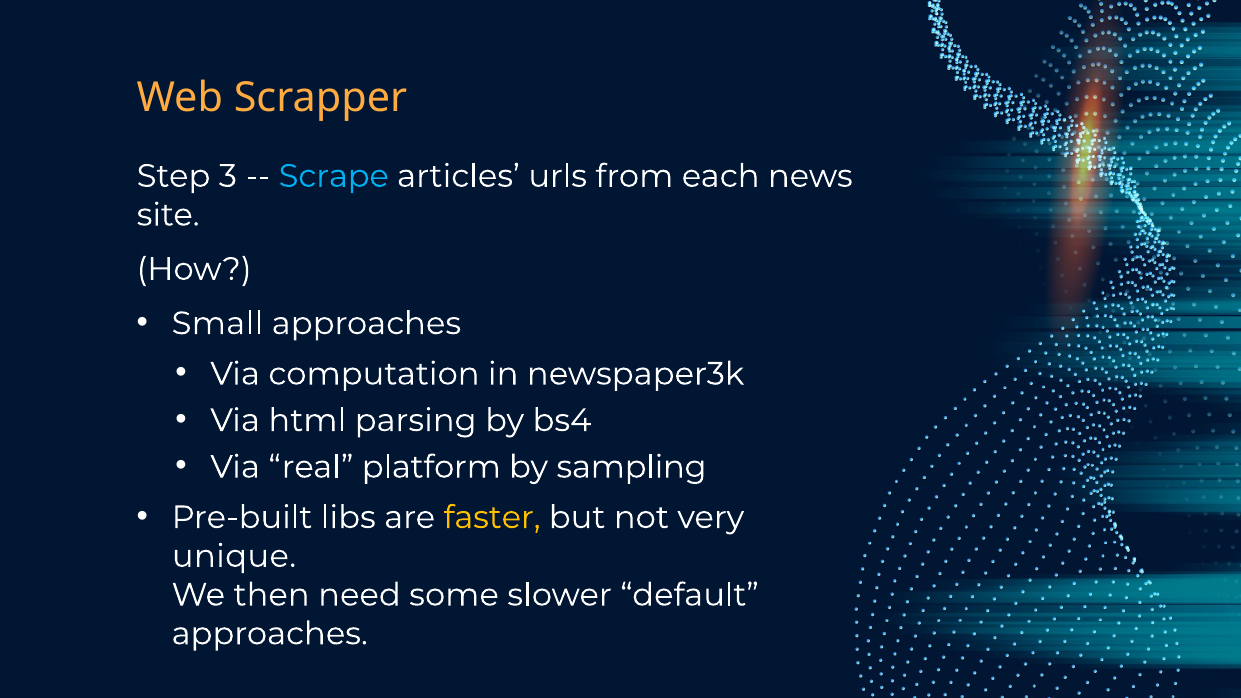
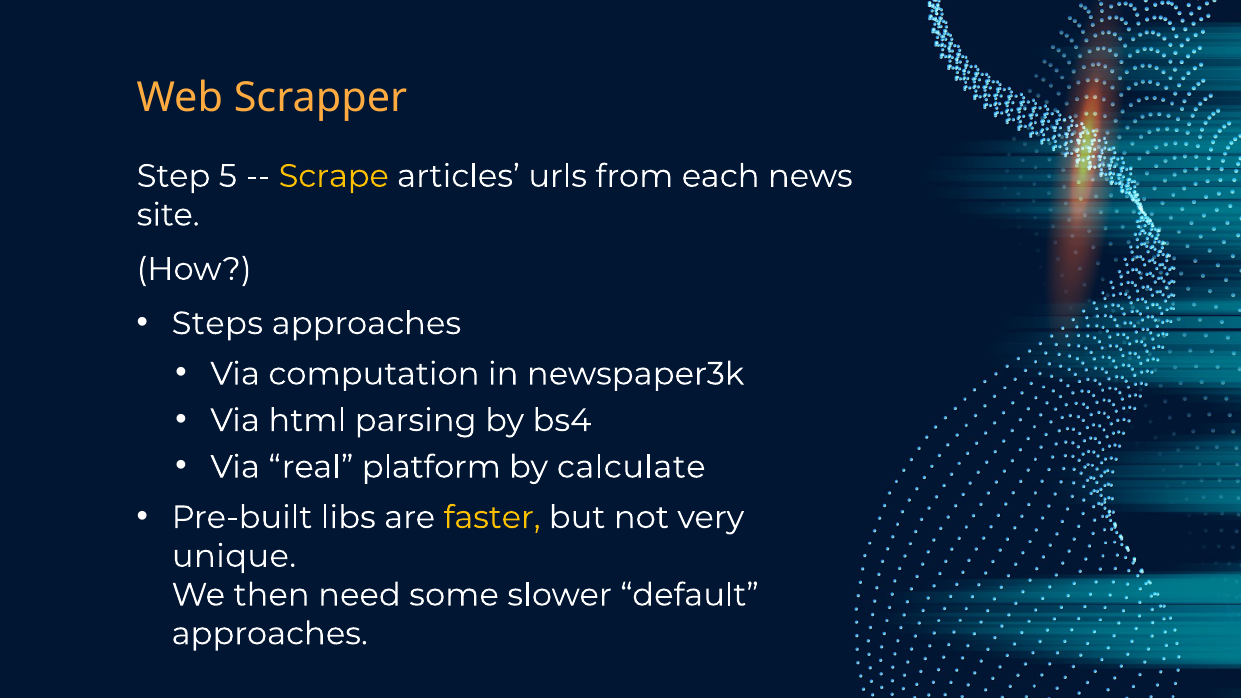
3: 3 -> 5 (228, 176)
Scrape colour: light blue -> yellow (334, 176)
Small: Small -> Steps (217, 324)
sampling: sampling -> calculate (631, 467)
